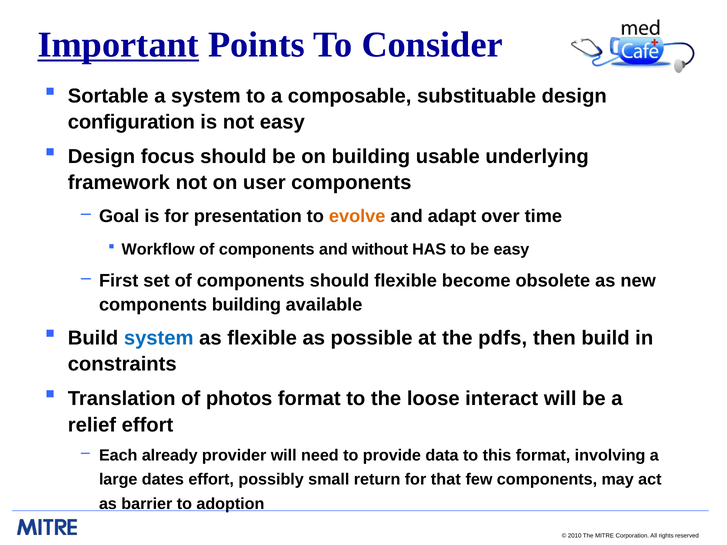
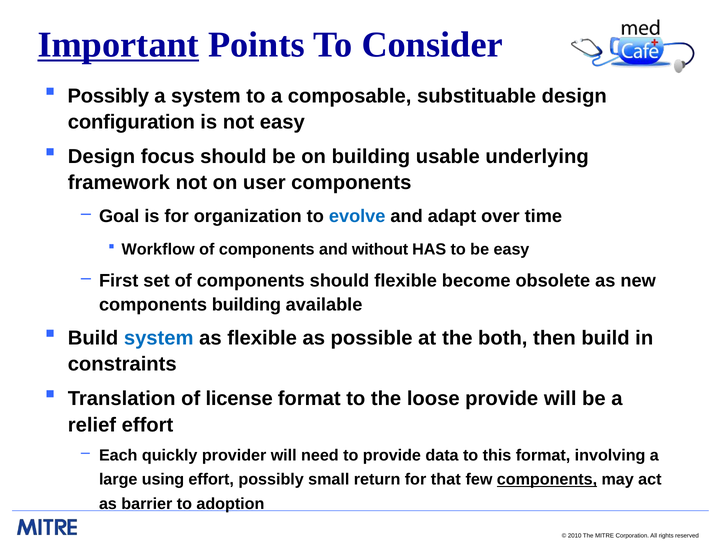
Sortable: Sortable -> Possibly (108, 96)
presentation: presentation -> organization (248, 216)
evolve colour: orange -> blue (357, 216)
pdfs: pdfs -> both (503, 338)
photos: photos -> license (239, 399)
loose interact: interact -> provide (502, 399)
already: already -> quickly (170, 455)
dates: dates -> using (163, 480)
components underline: none -> present (547, 480)
